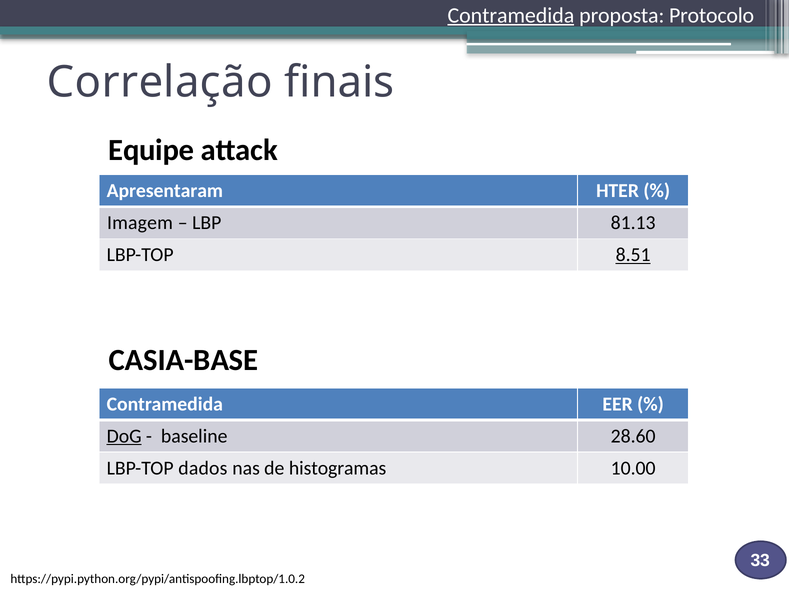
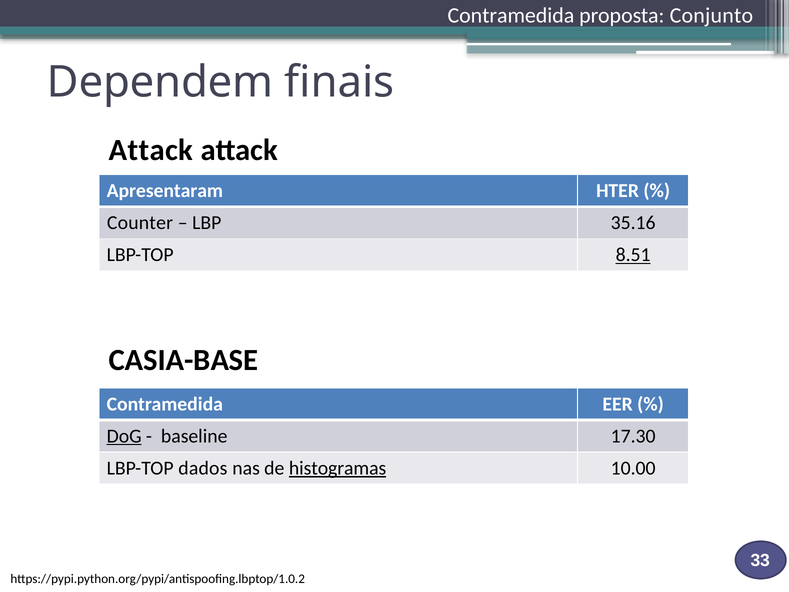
Contramedida underline: present -> none (511, 15)
Protocolo: Protocolo -> Conjunto (711, 15)
Correlação: Correlação -> Dependem (160, 82)
Equipe: Equipe -> Attack (151, 150)
Imagem: Imagem -> Counter (140, 223)
81.13: 81.13 -> 35.16 (633, 223)
28.60: 28.60 -> 17.30 (633, 436)
histogramas underline: none -> present (338, 468)
